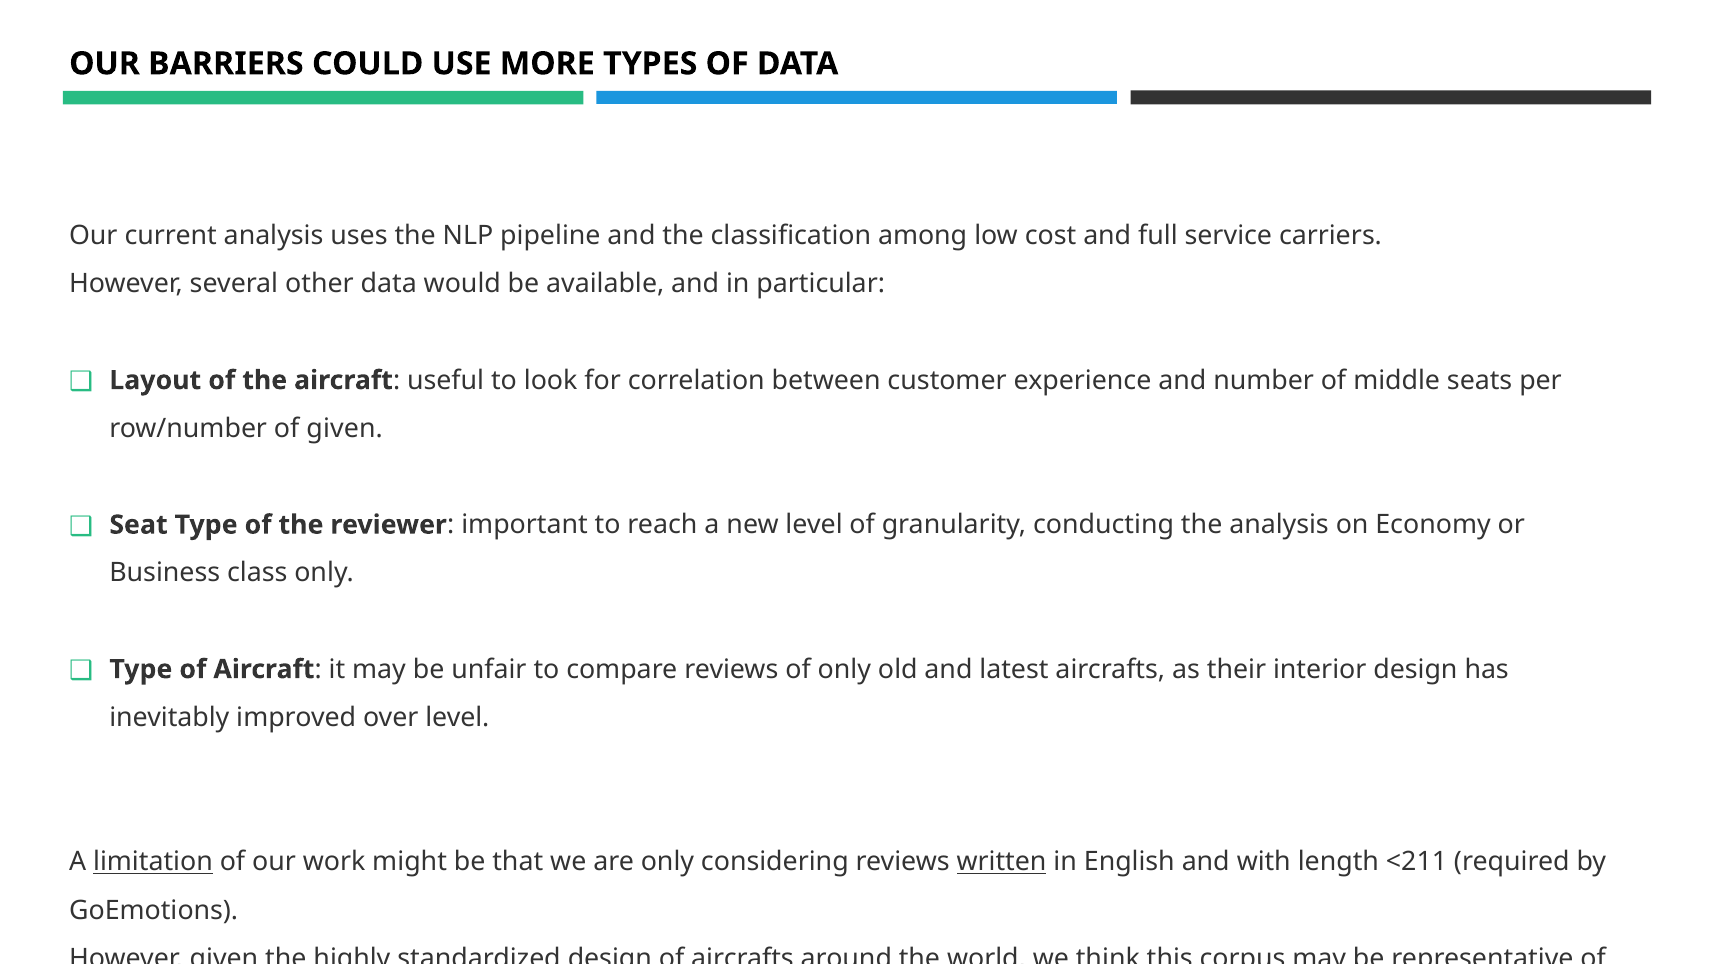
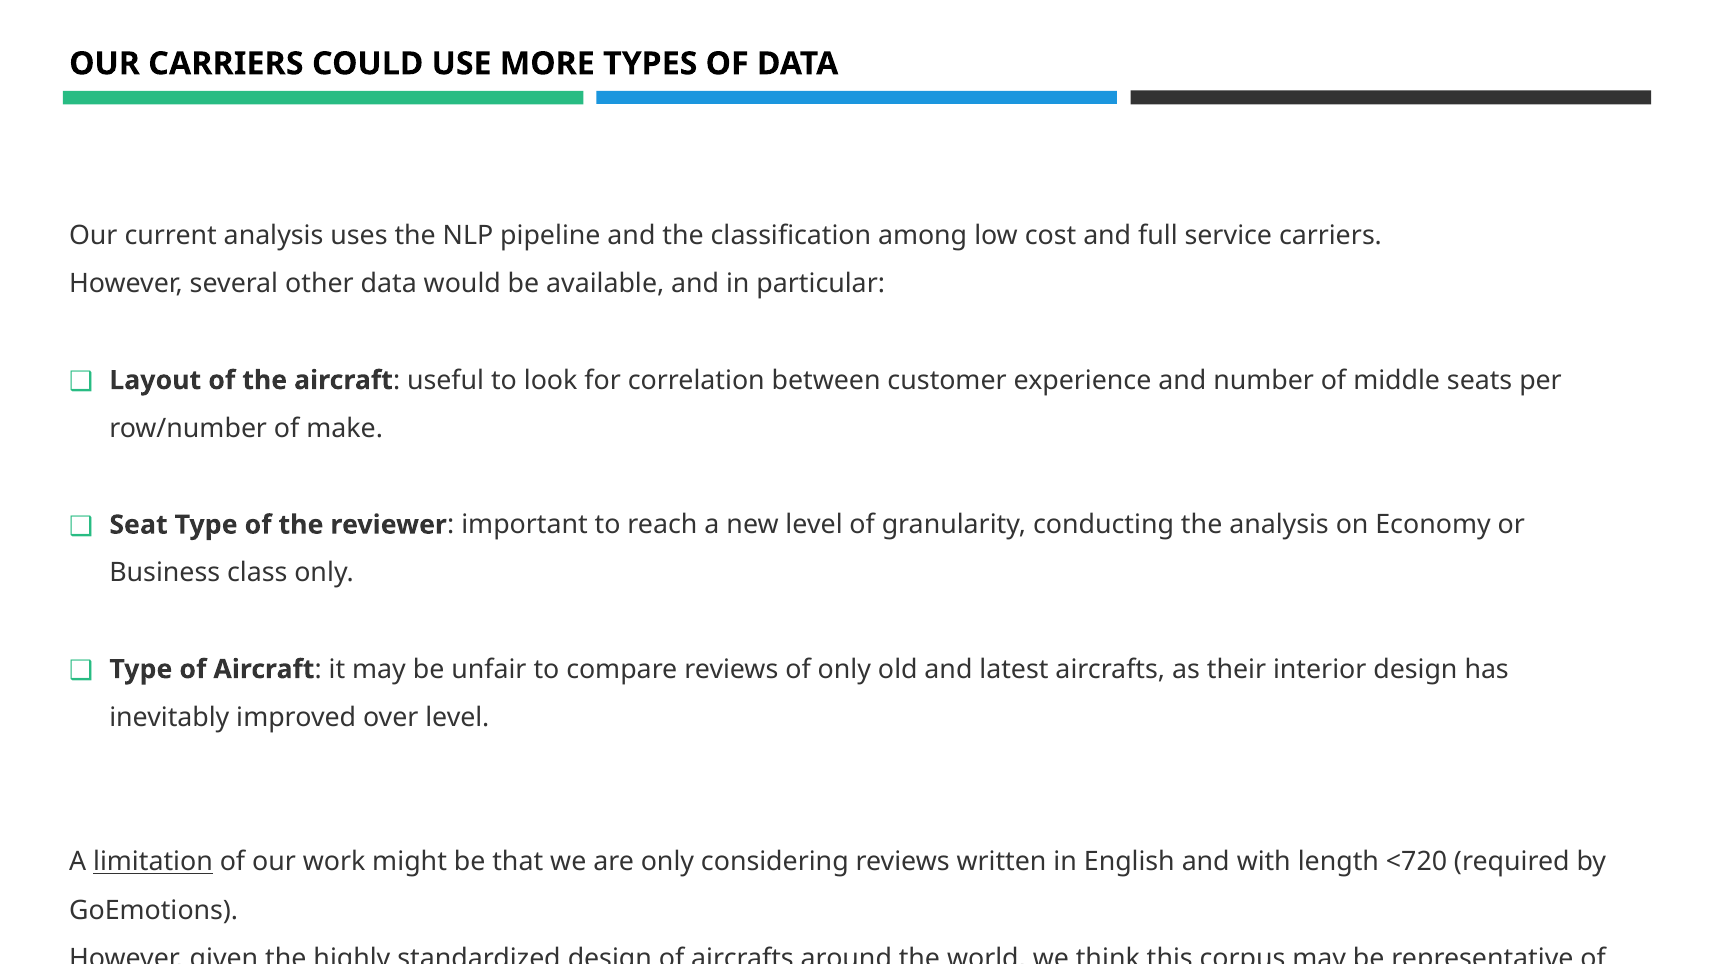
OUR BARRIERS: BARRIERS -> CARRIERS (226, 64)
of given: given -> make (345, 429)
written underline: present -> none (1002, 862)
<211: <211 -> <720 (1417, 862)
